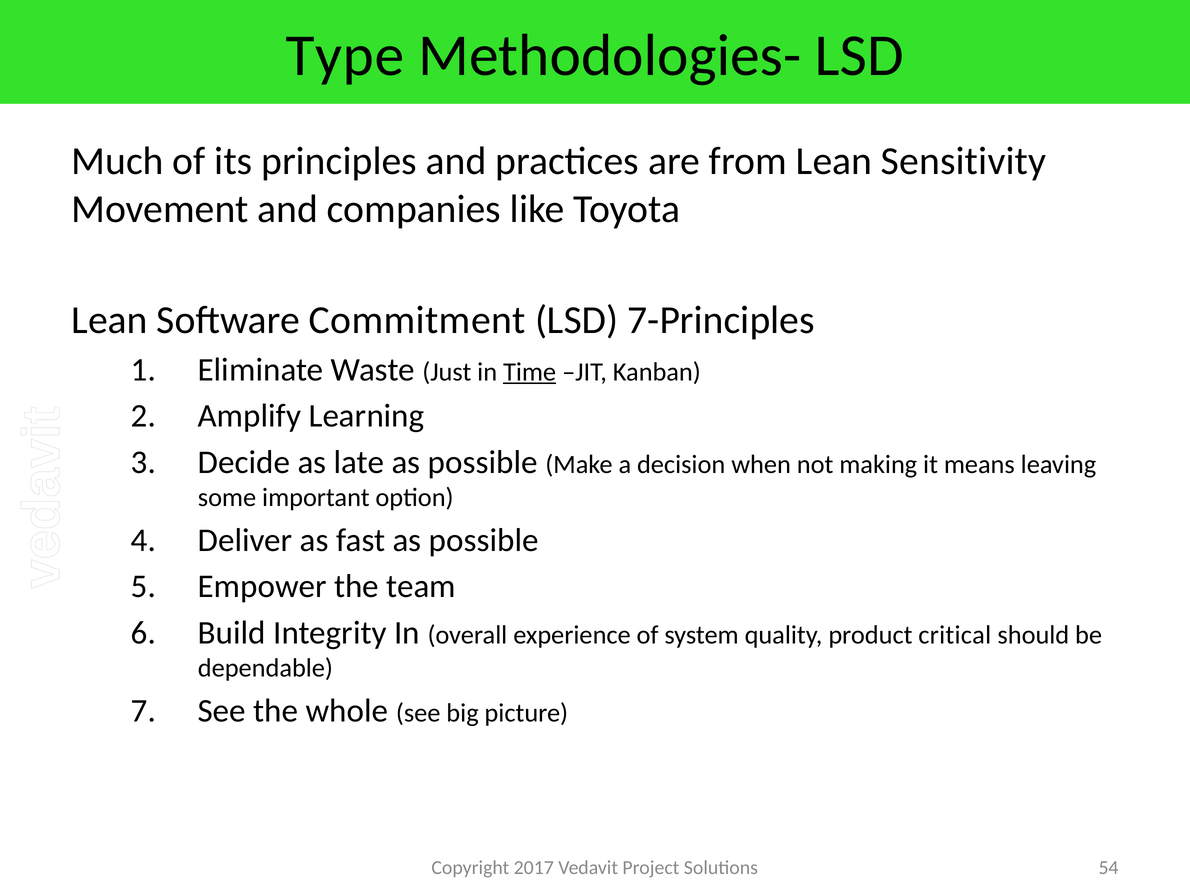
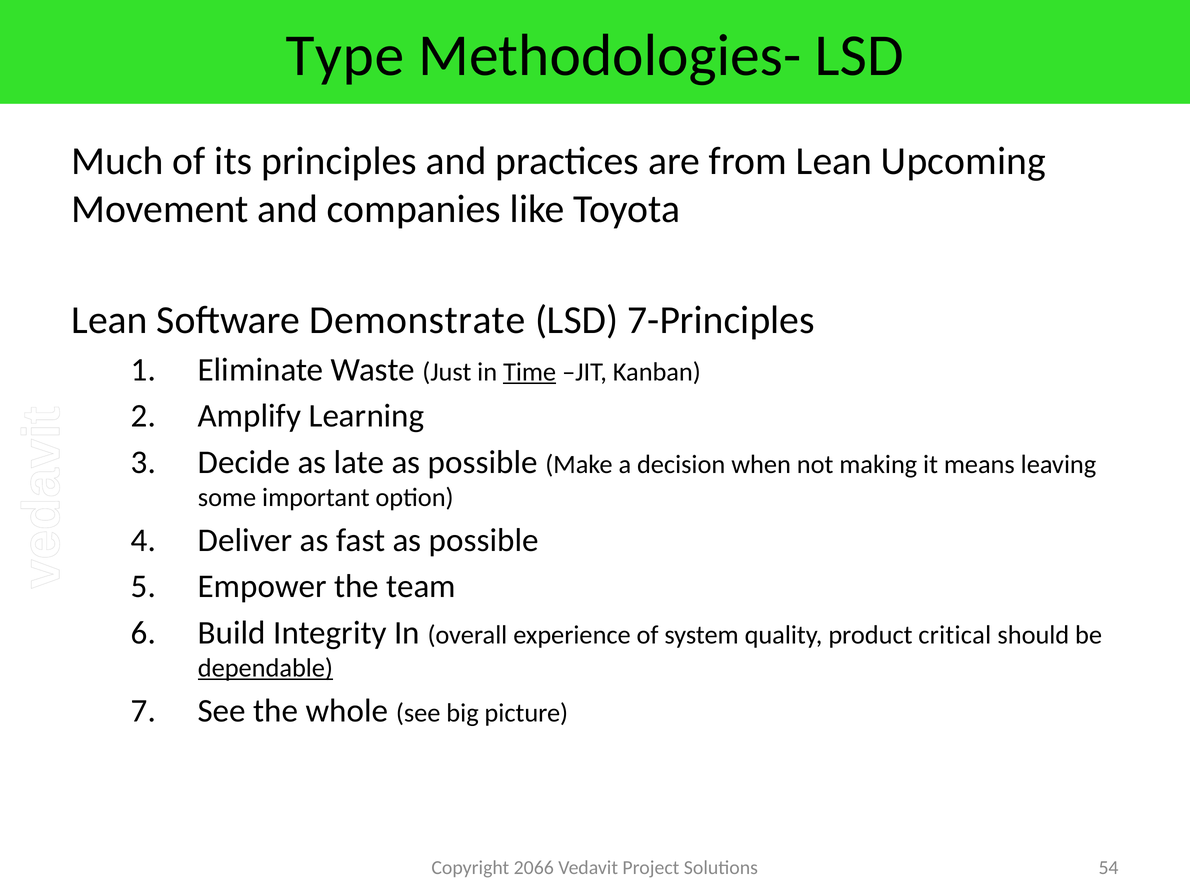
Sensitivity: Sensitivity -> Upcoming (963, 161)
Commitment: Commitment -> Demonstrate (417, 320)
dependable underline: none -> present (265, 668)
2017: 2017 -> 2066 (534, 868)
